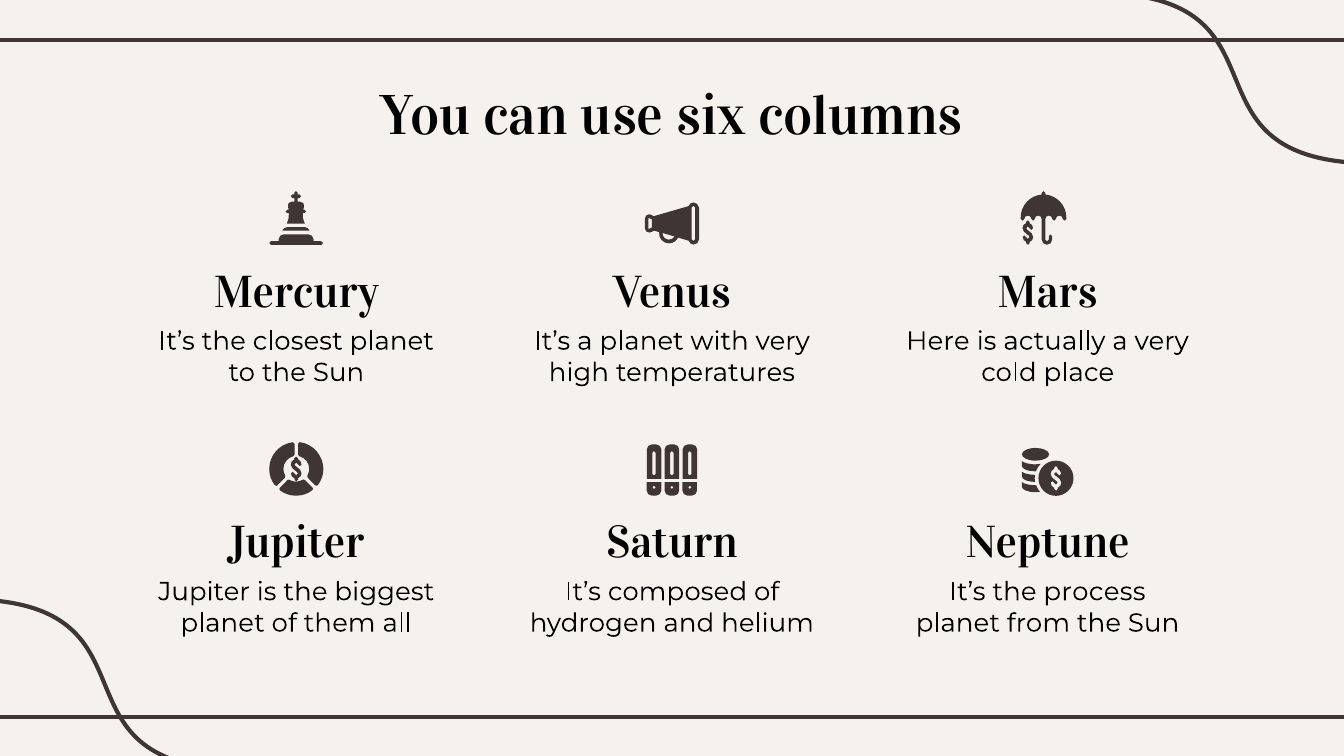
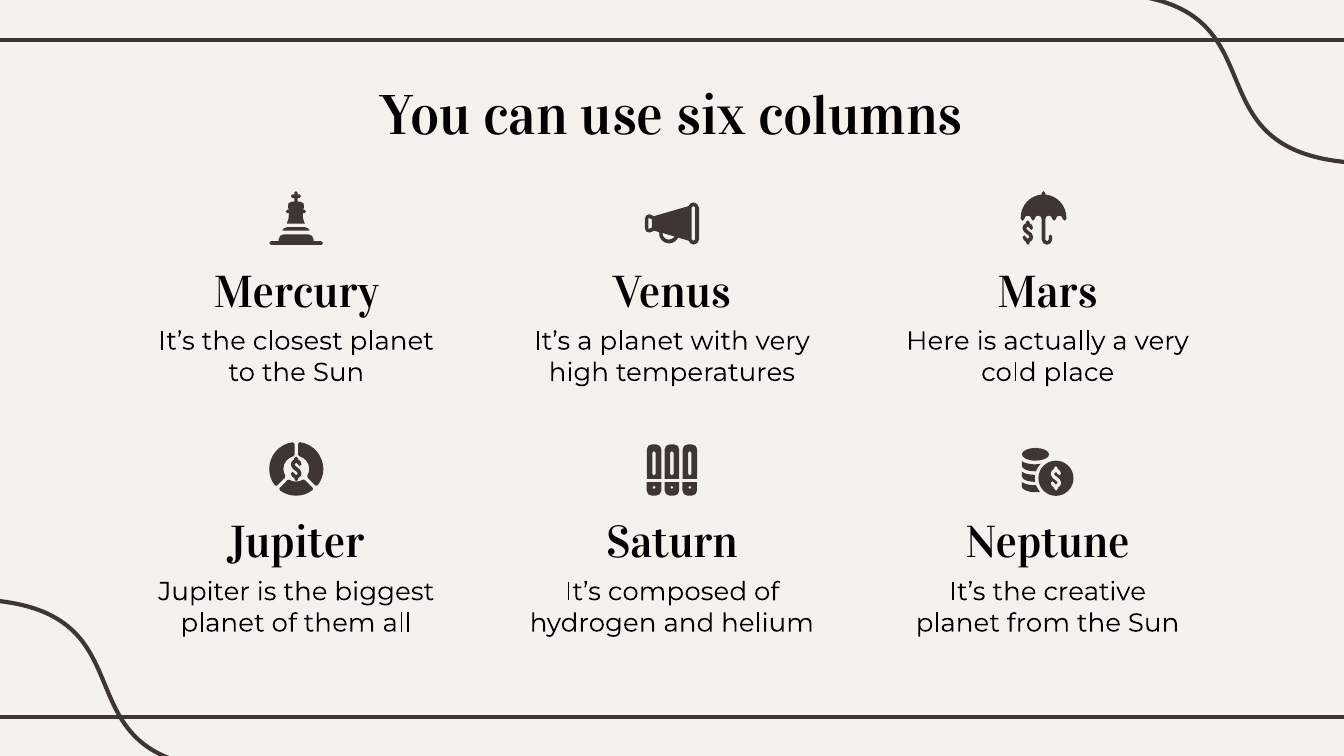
process: process -> creative (1095, 592)
